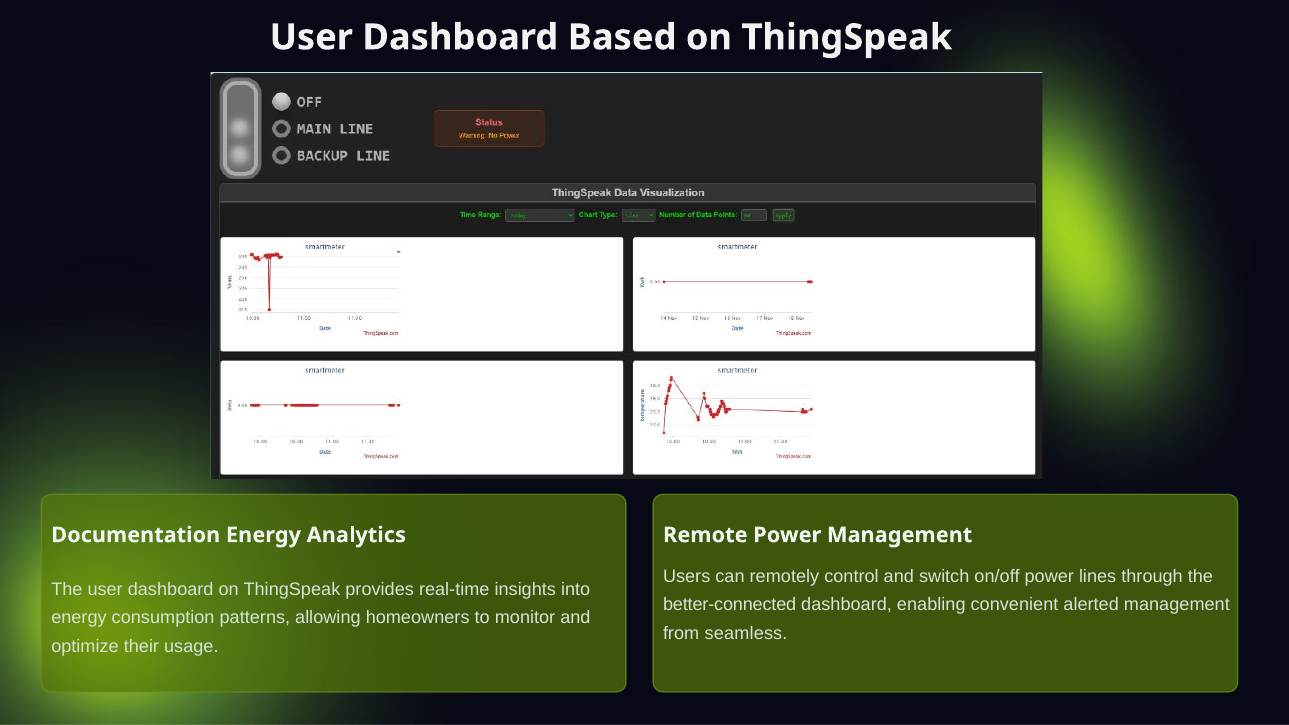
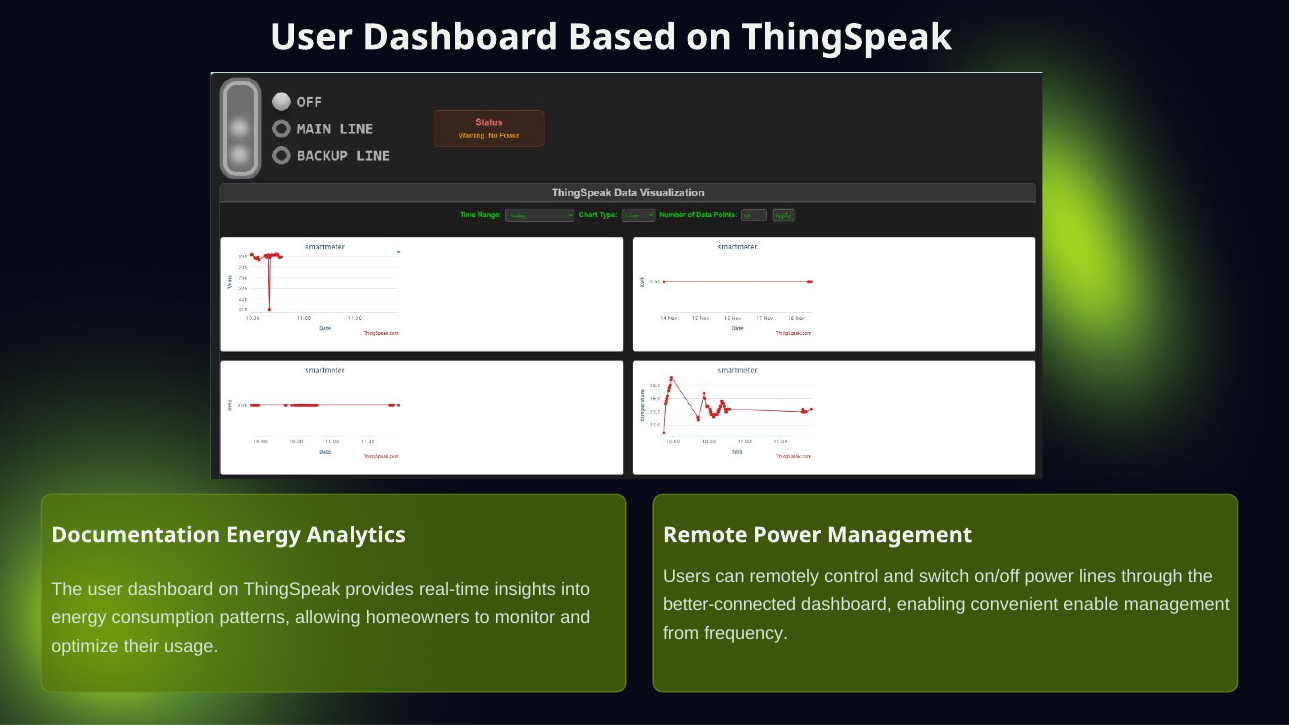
alerted: alerted -> enable (1091, 605)
seamless: seamless -> frequency (746, 633)
